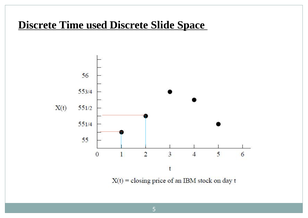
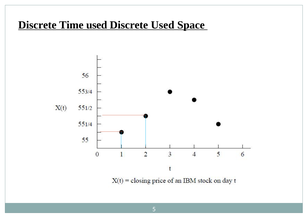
Discrete Slide: Slide -> Used (163, 25)
